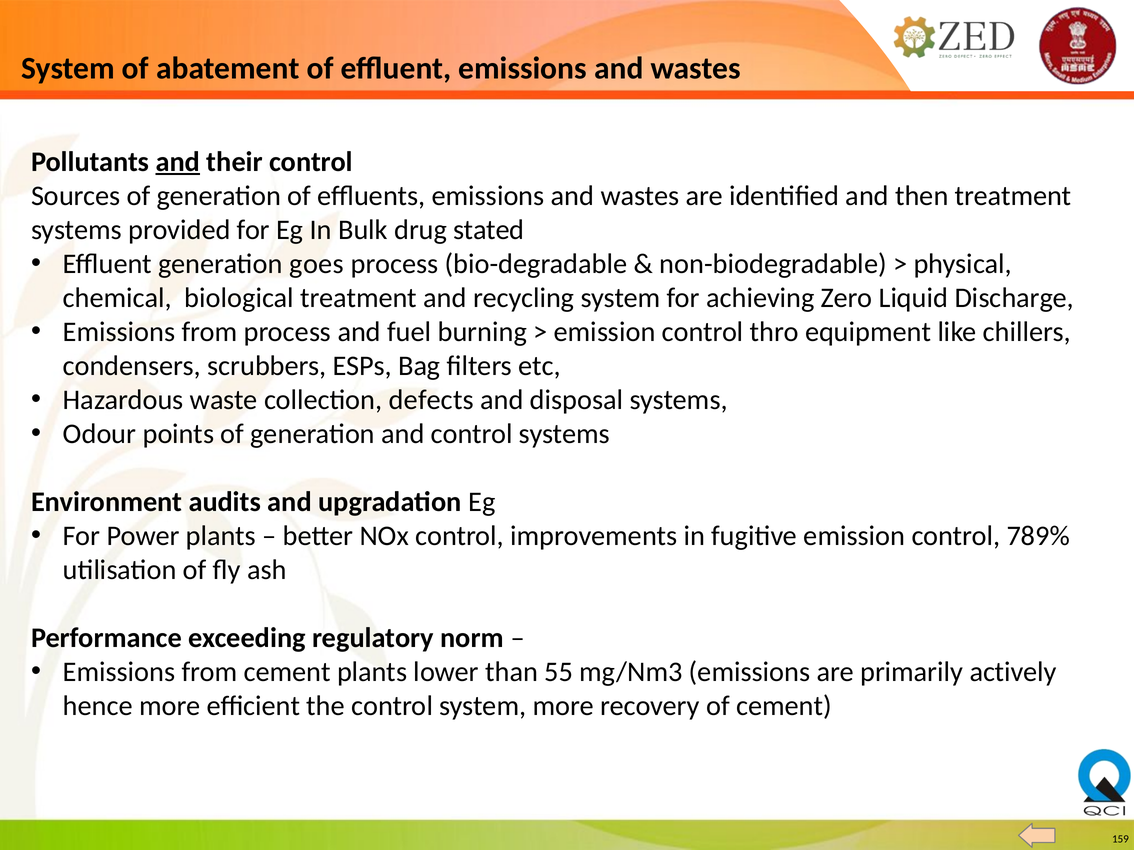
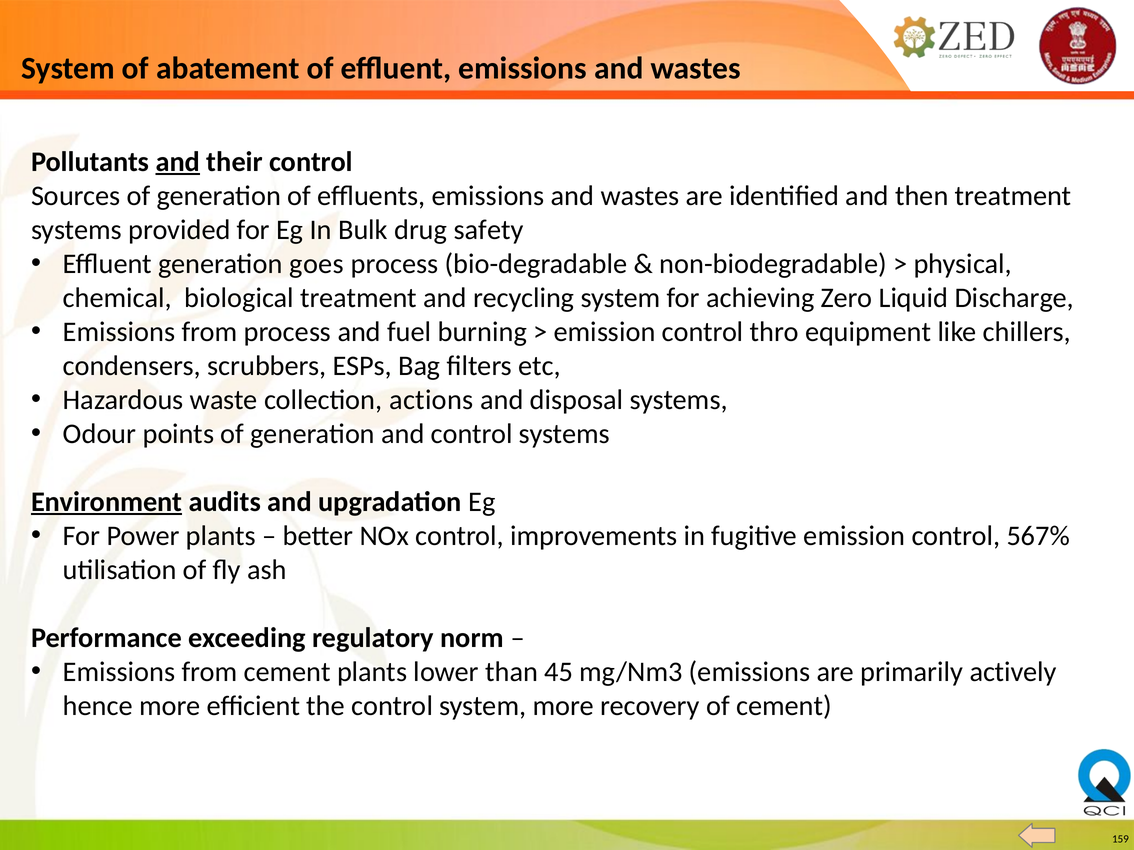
stated: stated -> safety (489, 230)
defects: defects -> actions (431, 400)
Environment underline: none -> present (107, 502)
789%: 789% -> 567% (1038, 536)
55: 55 -> 45 (559, 672)
